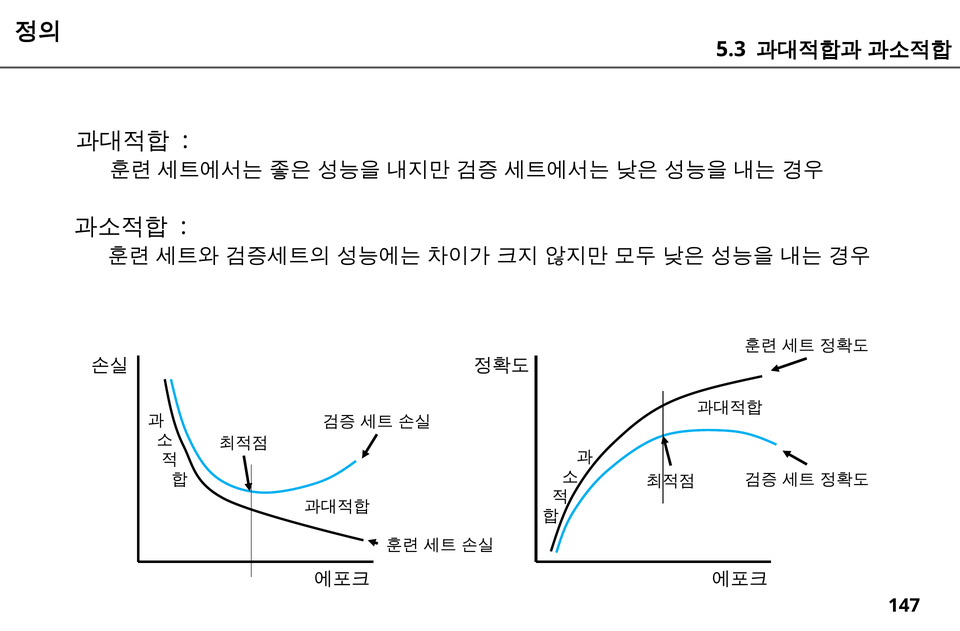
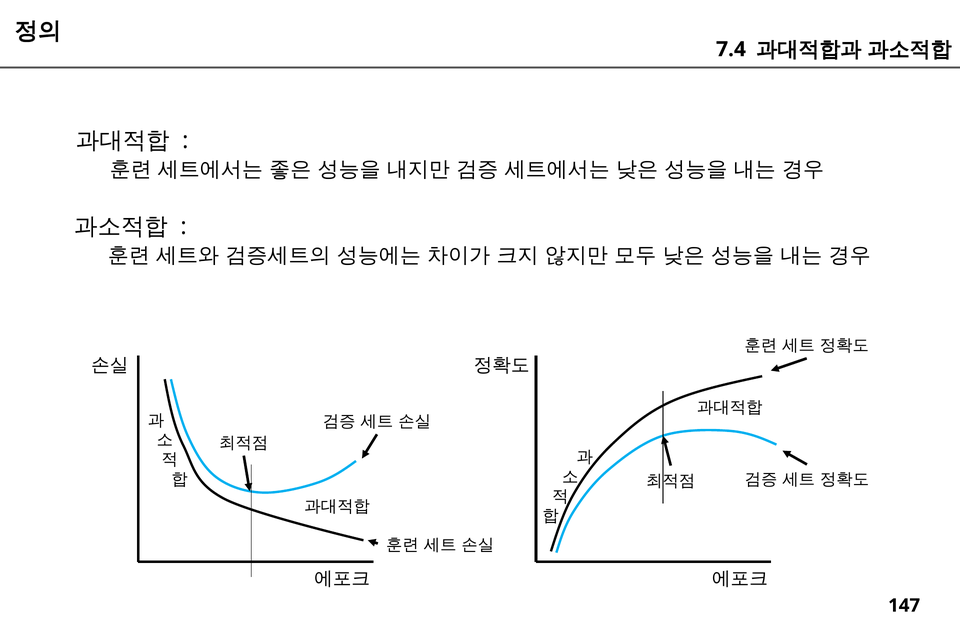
5.3: 5.3 -> 7.4 (731, 49)
